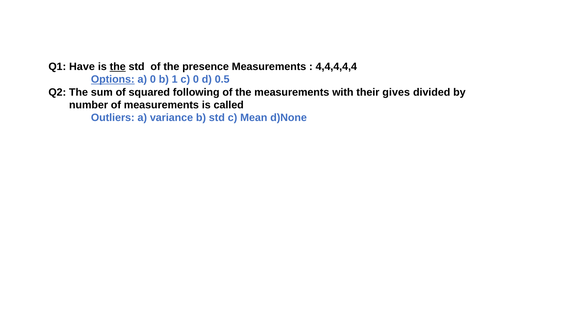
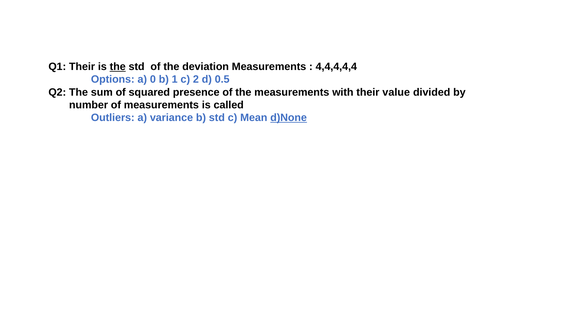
Q1 Have: Have -> Their (82, 67)
presence: presence -> deviation (206, 67)
Options underline: present -> none (113, 79)
c 0: 0 -> 2 (196, 79)
following: following -> presence (196, 92)
gives: gives -> value (396, 92)
d)None underline: none -> present (289, 118)
